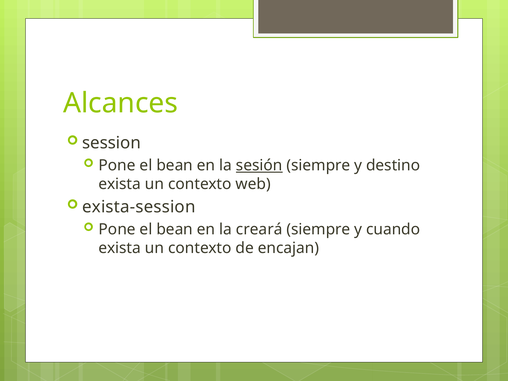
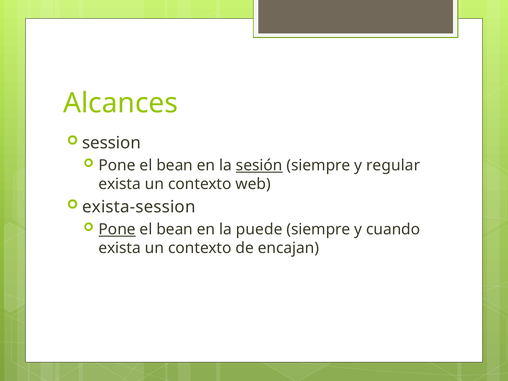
destino: destino -> regular (393, 165)
Pone underline: none -> present (117, 229)
creará: creará -> puede (259, 229)
